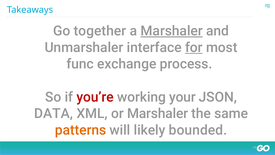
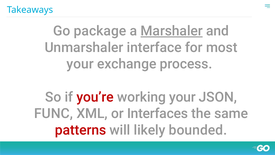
together: together -> package (100, 31)
for underline: present -> none (194, 47)
func: func -> your (80, 64)
DATA: DATA -> FUNC (53, 113)
or Marshaler: Marshaler -> Interfaces (158, 113)
patterns colour: orange -> red (81, 130)
